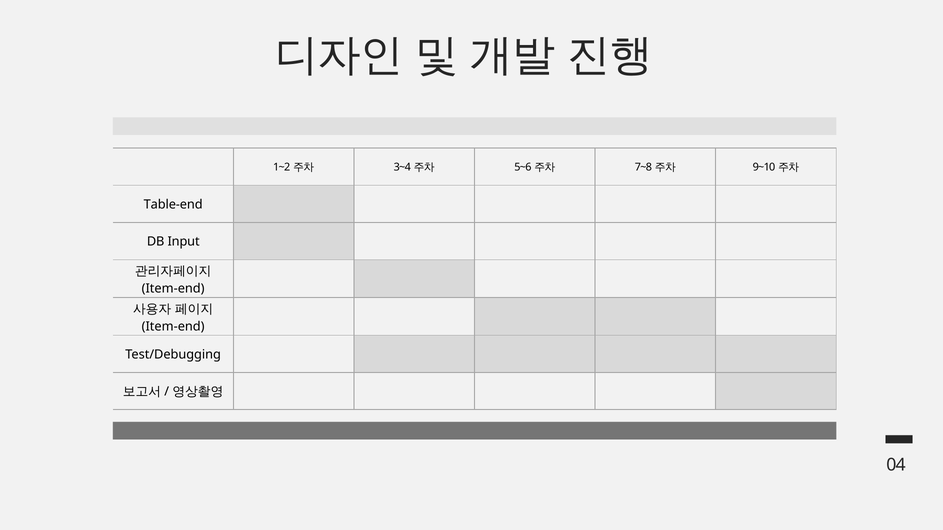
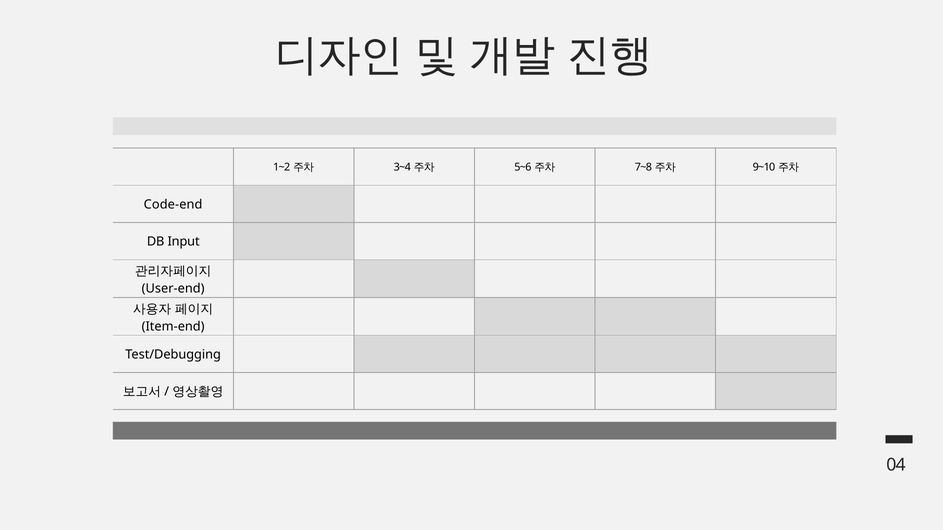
Table-end: Table-end -> Code-end (173, 205)
Item-end: Item-end -> User-end (173, 289)
